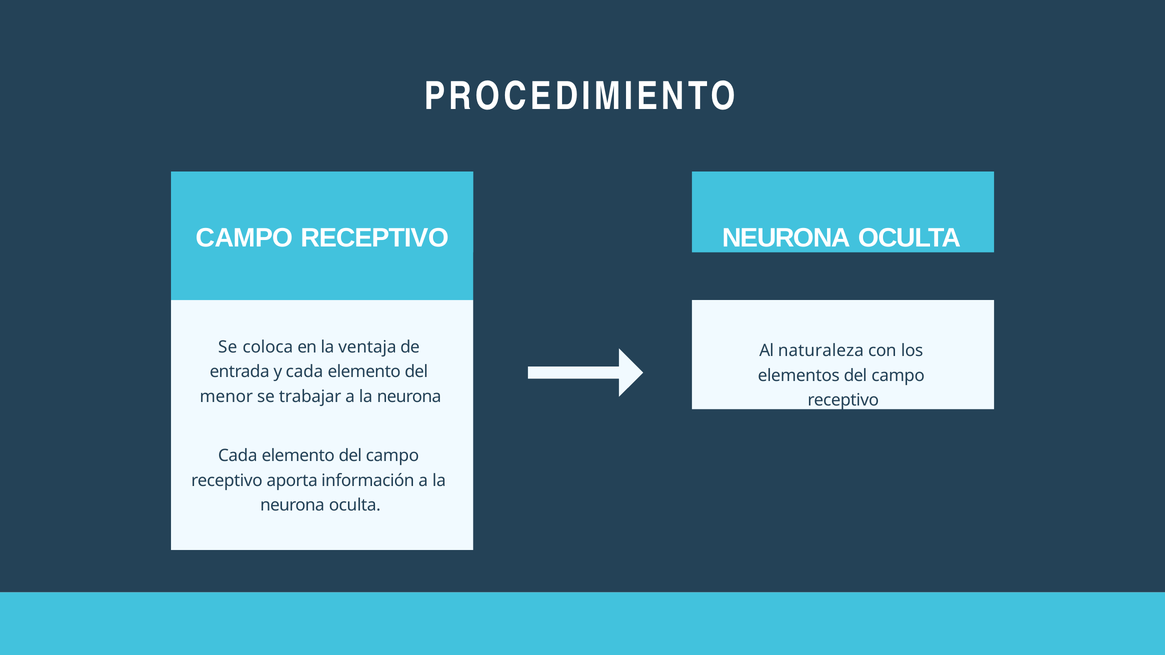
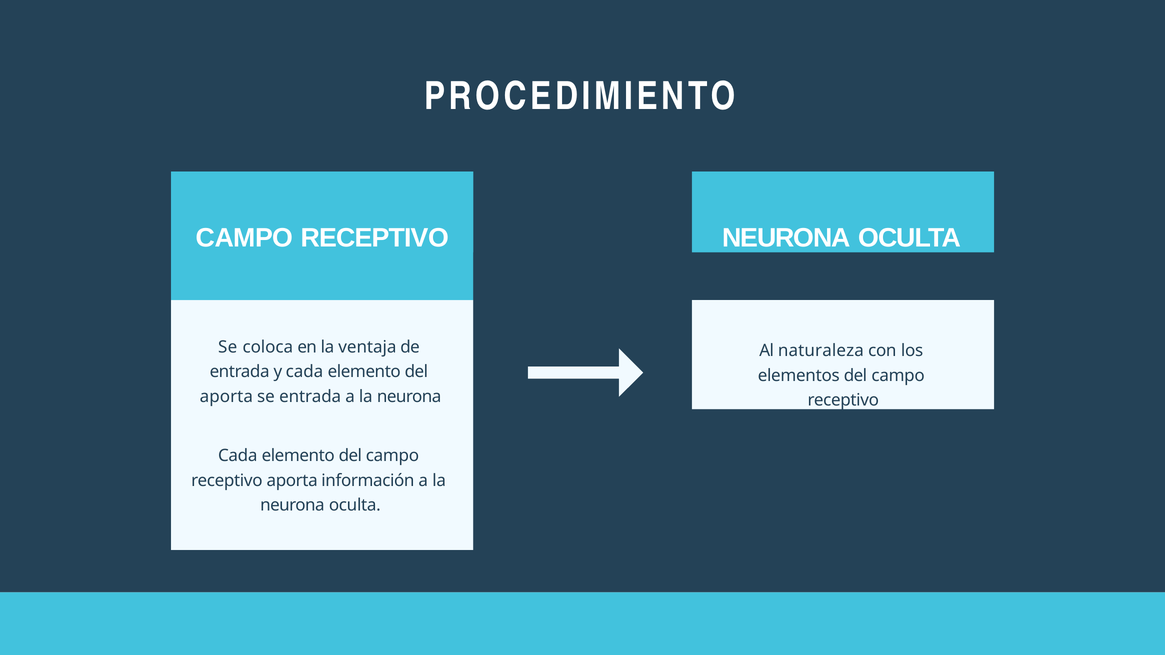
menor: menor -> aporta (226, 397)
se trabajar: trabajar -> entrada (310, 397)
